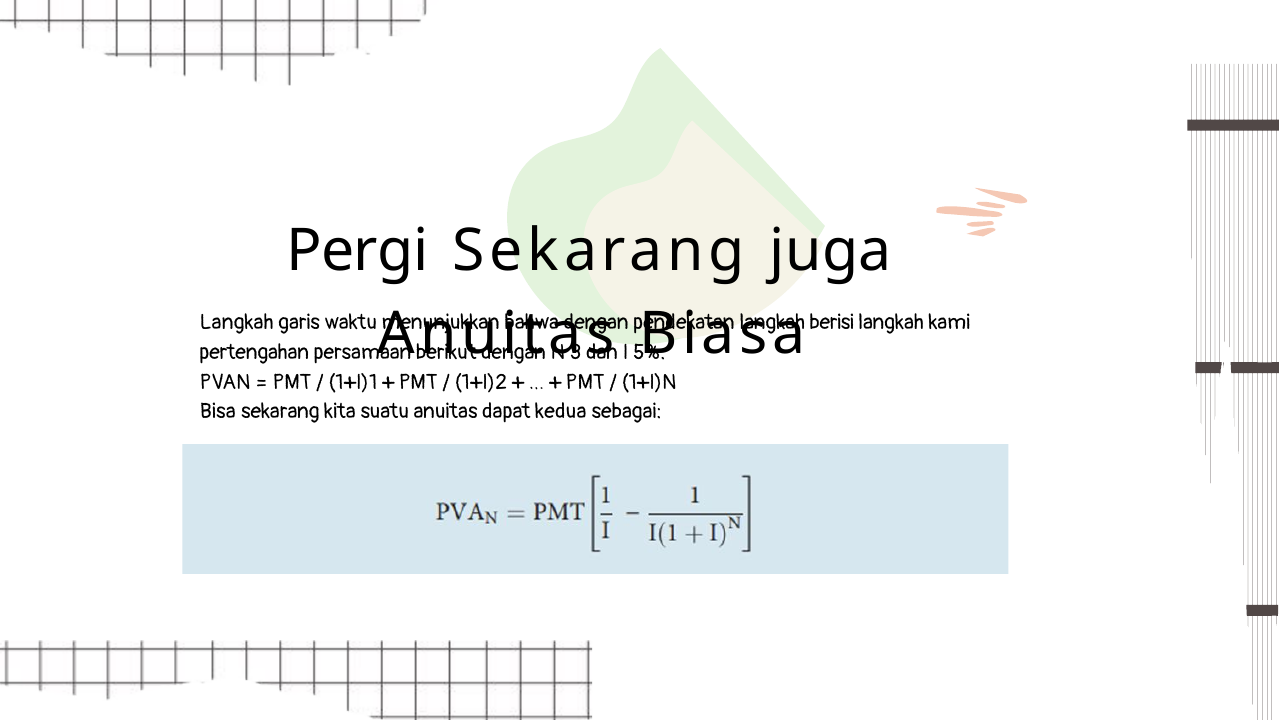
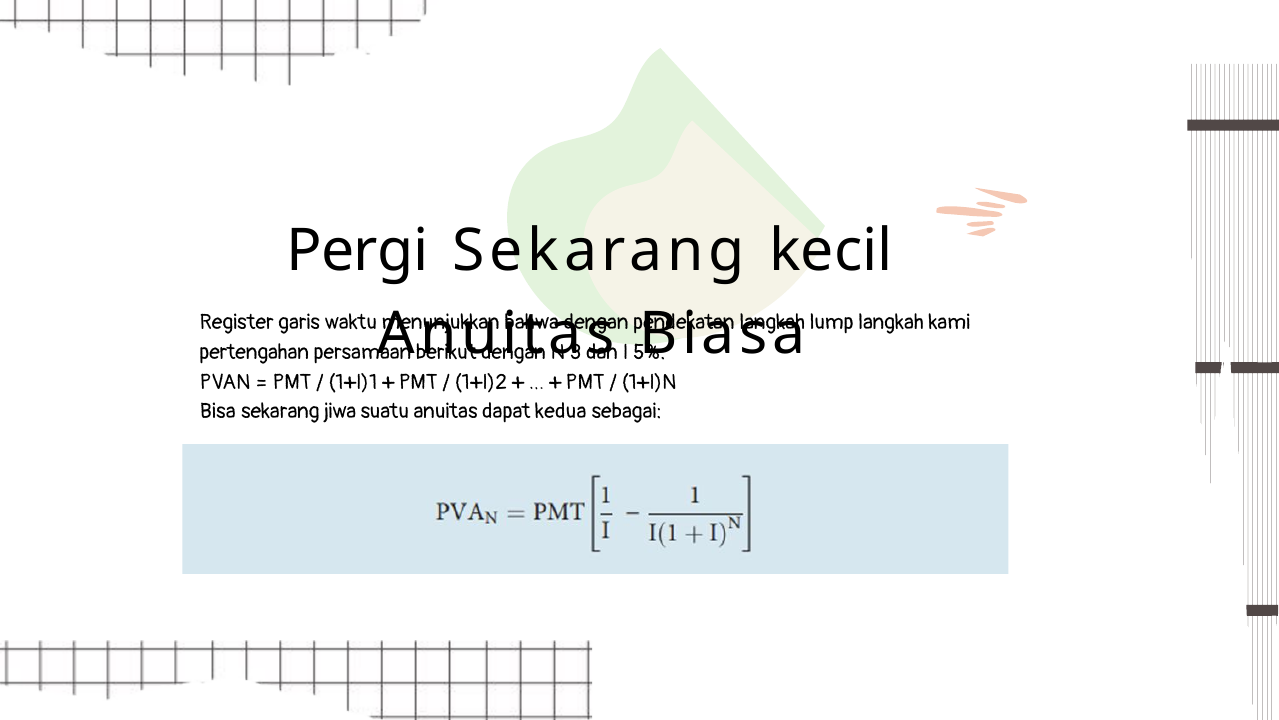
juga: juga -> kecil (831, 251)
Langkah: Langkah -> Register (237, 322)
berisi: berisi -> lump (832, 322)
kita: kita -> jiwa (340, 412)
